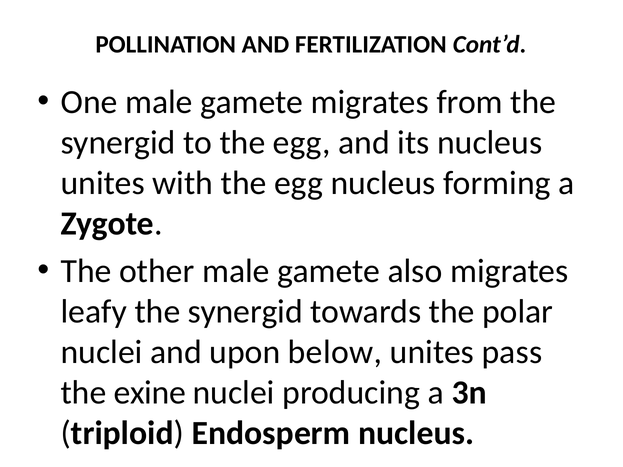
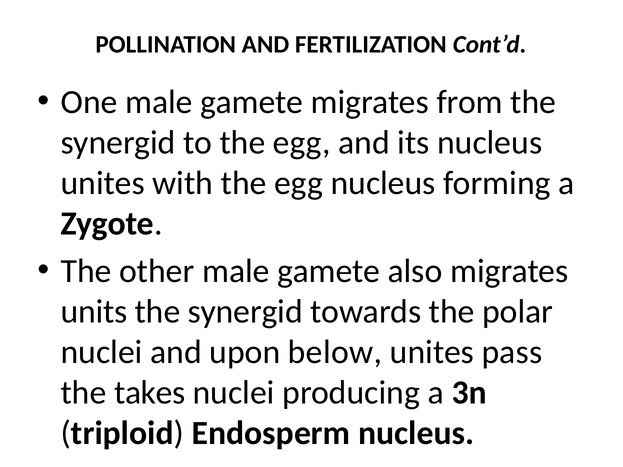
leafy: leafy -> units (94, 312)
exine: exine -> takes (150, 393)
